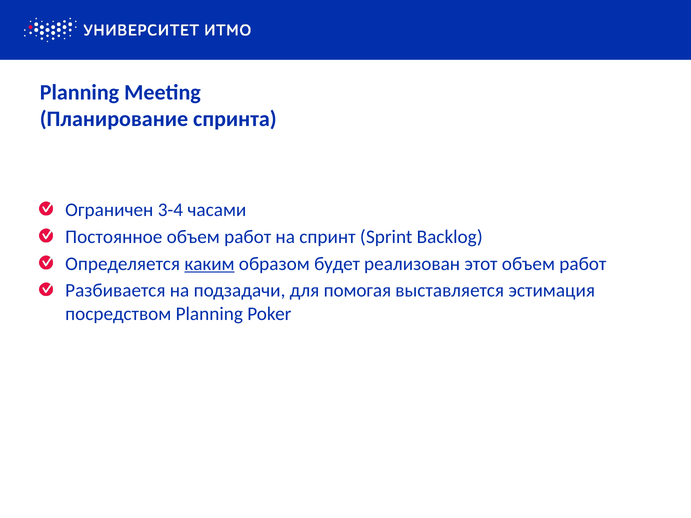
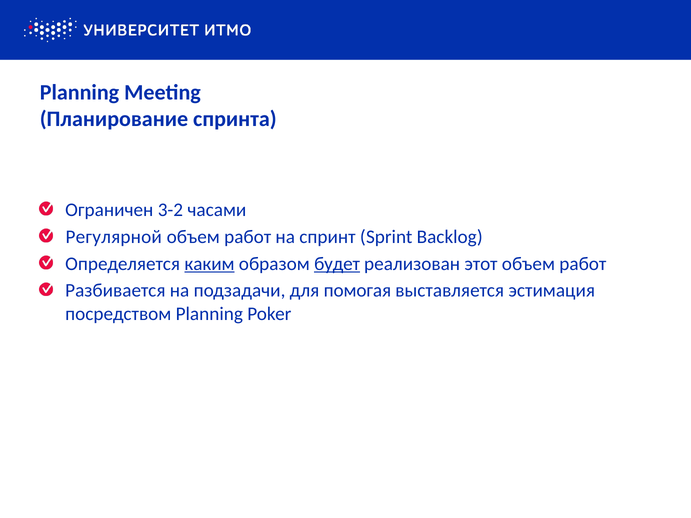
3-4: 3-4 -> 3-2 (170, 210)
Постоянное: Постоянное -> Регулярной (114, 237)
будет underline: none -> present (337, 264)
